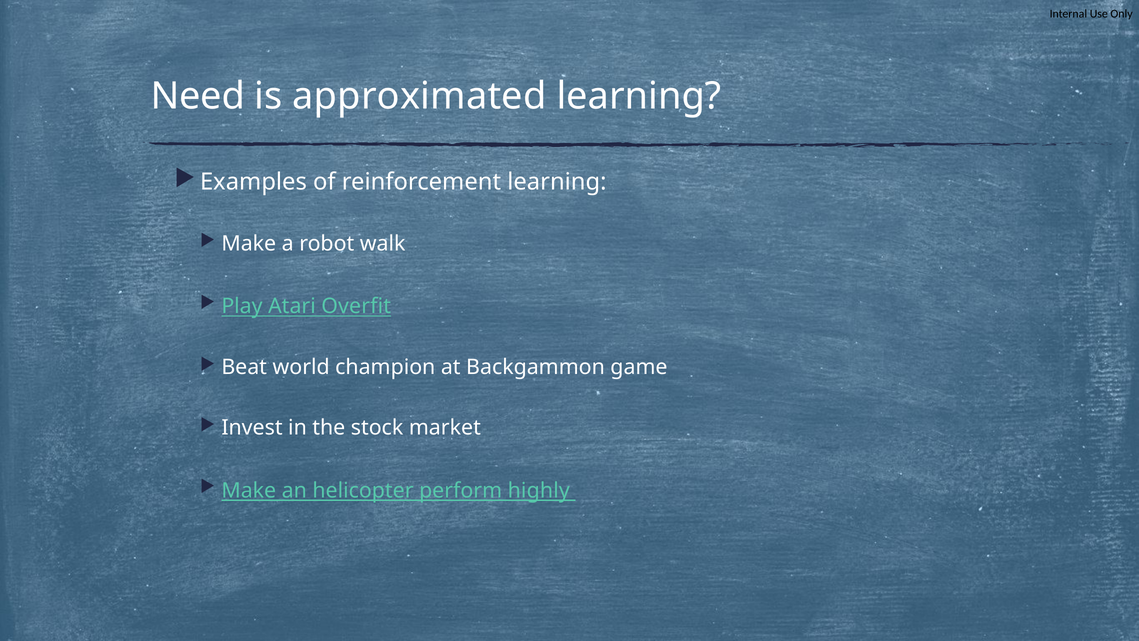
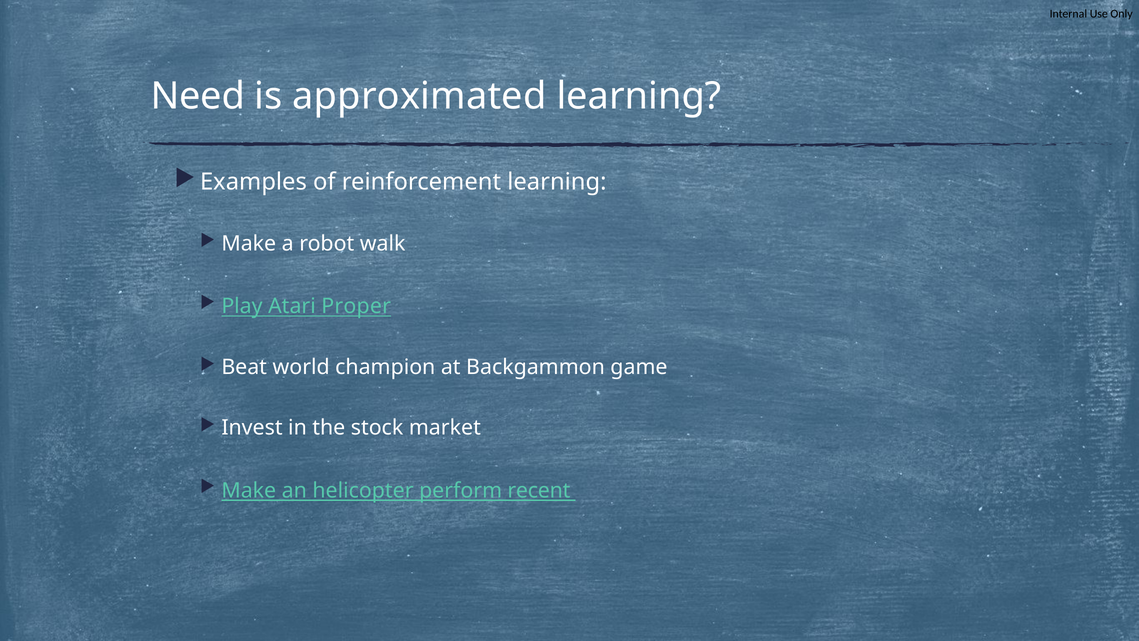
Overfit: Overfit -> Proper (356, 306)
highly: highly -> recent (539, 490)
